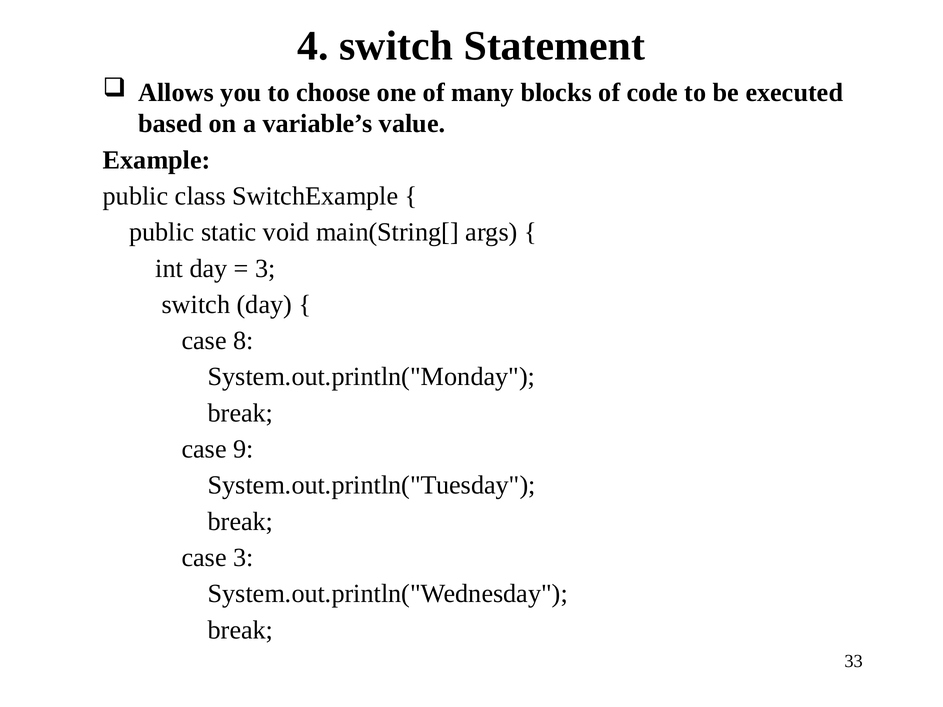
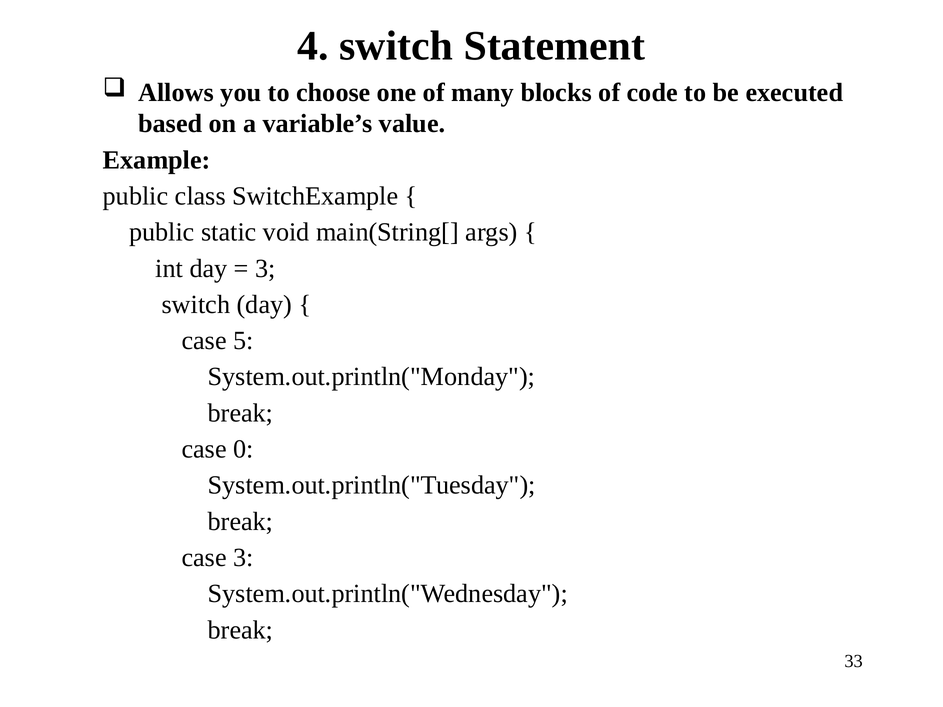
8: 8 -> 5 (243, 341)
9: 9 -> 0 (243, 449)
